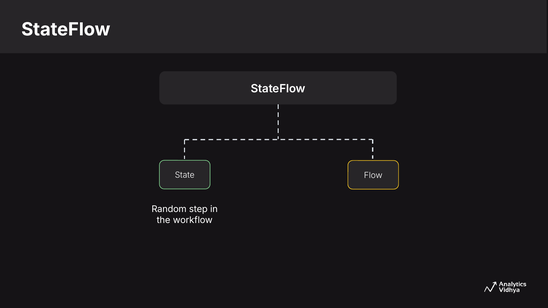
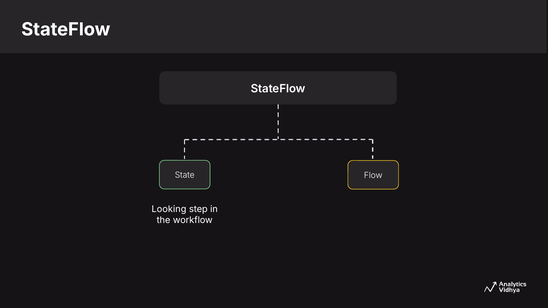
Random: Random -> Looking (169, 209)
